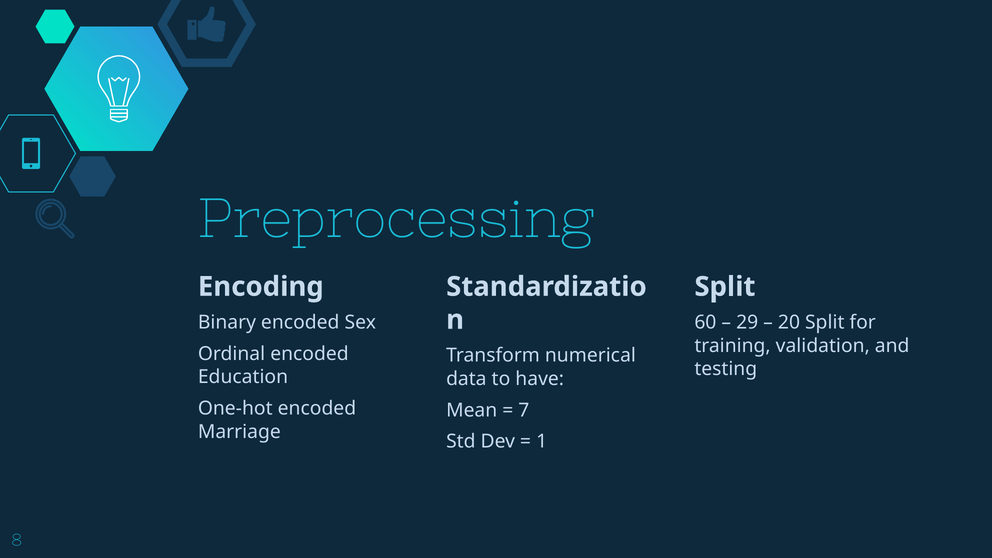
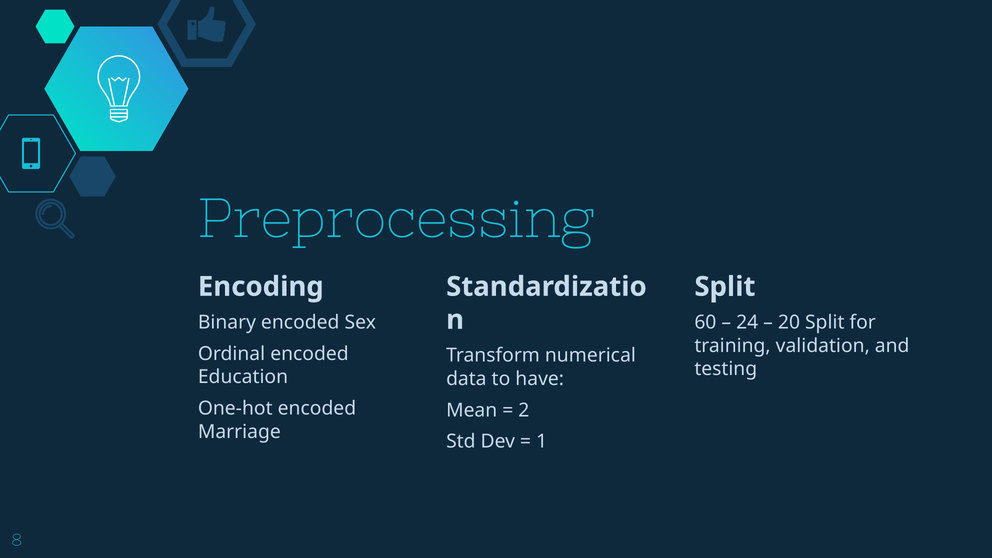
29: 29 -> 24 (747, 323)
7: 7 -> 2 (524, 410)
